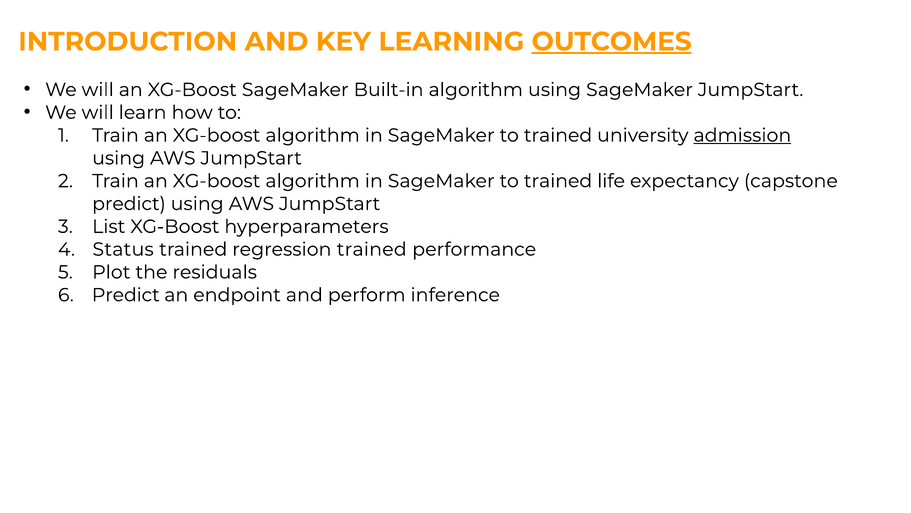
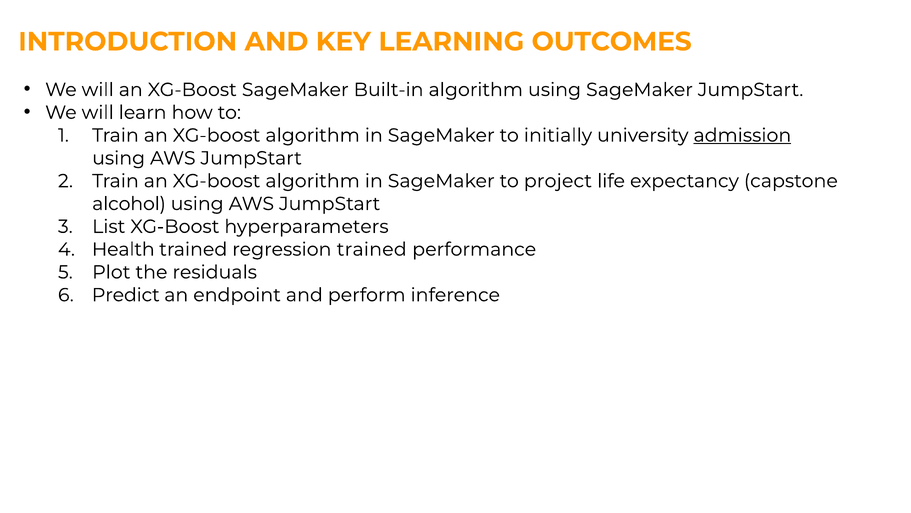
OUTCOMES underline: present -> none (612, 42)
trained: trained -> initially (558, 135)
trained: trained -> project (558, 181)
predict: predict -> alcohol (129, 204)
Status: Status -> Health (123, 249)
